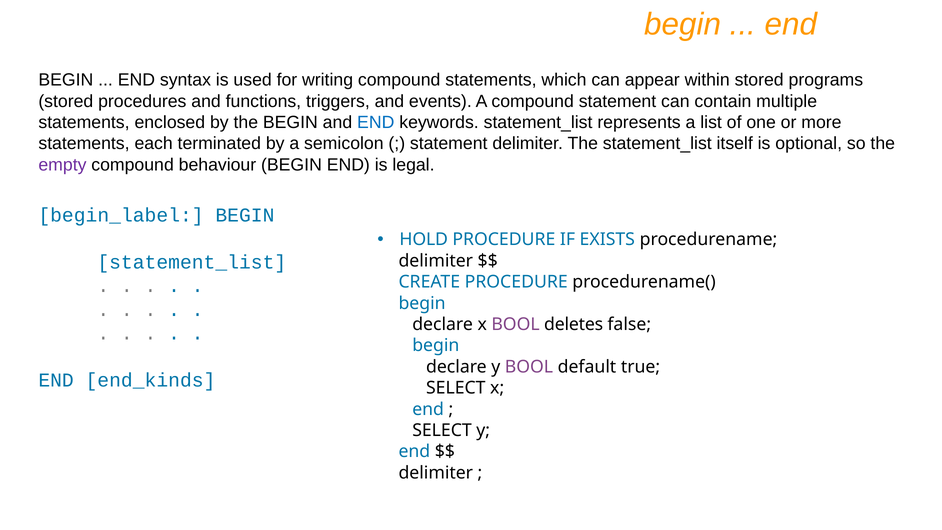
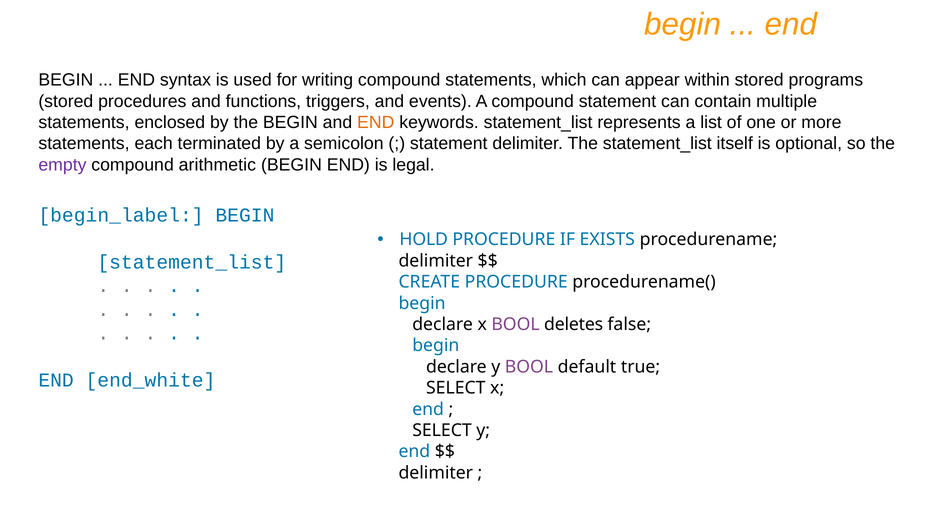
END colour: blue -> orange (376, 122)
behaviour: behaviour -> arithmetic (217, 165)
end_kinds: end_kinds -> end_white (150, 380)
